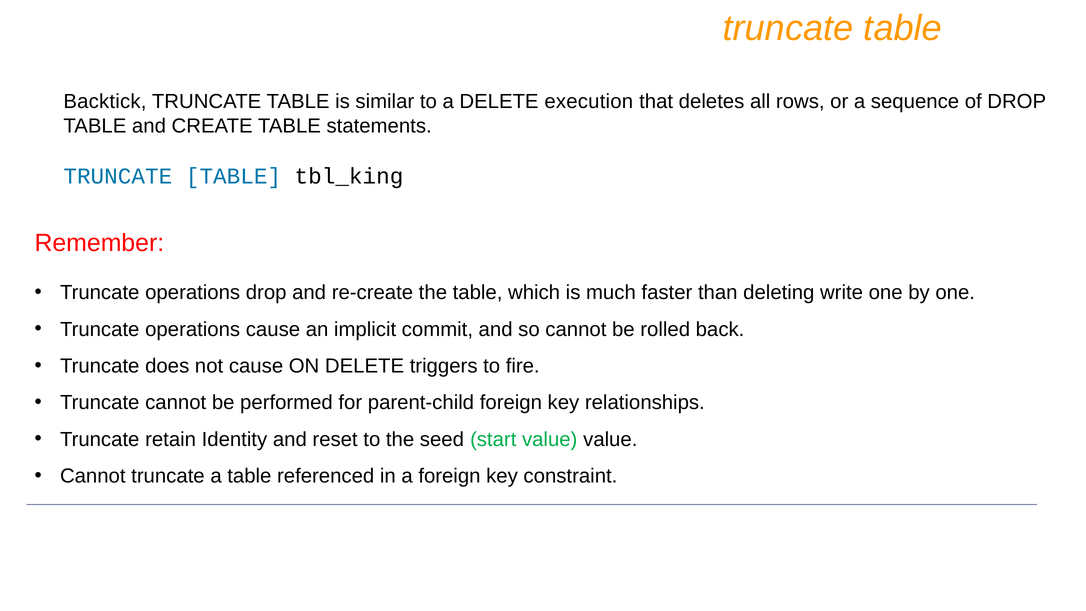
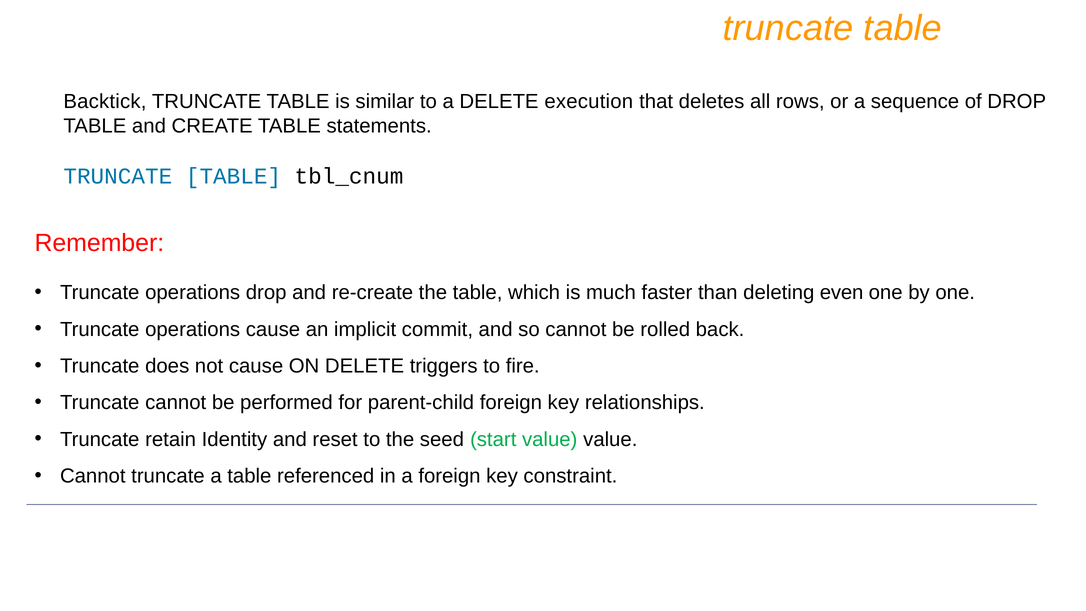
tbl_king: tbl_king -> tbl_cnum (349, 176)
write: write -> even (842, 293)
